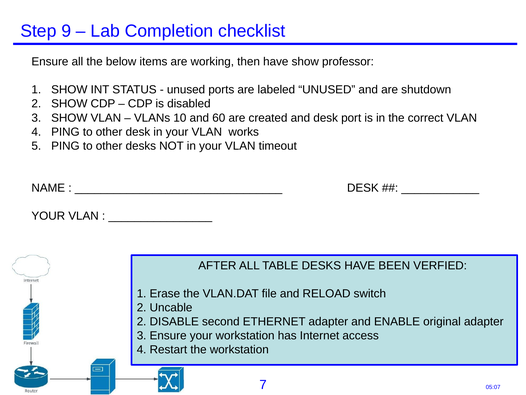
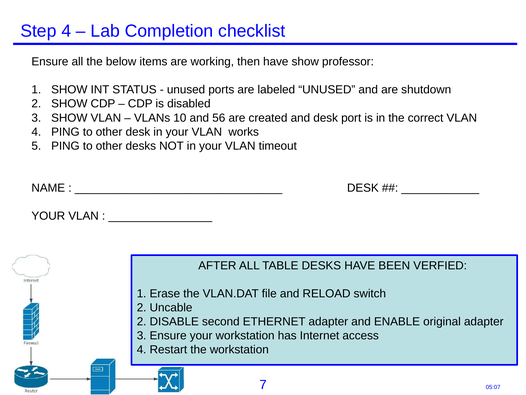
Step 9: 9 -> 4 (66, 31)
60: 60 -> 56 (219, 118)
